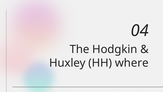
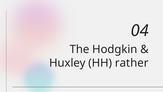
where: where -> rather (132, 63)
